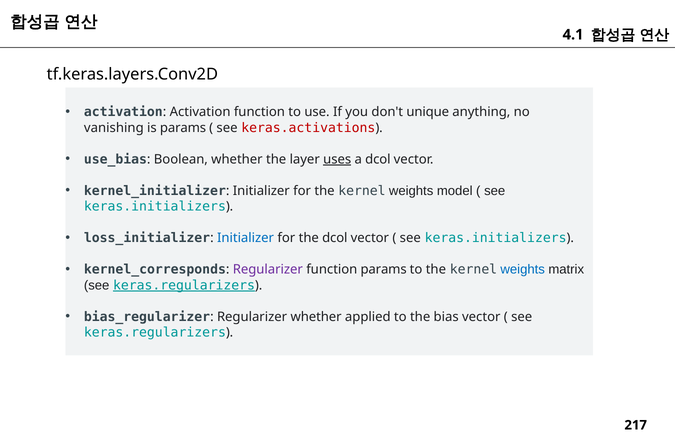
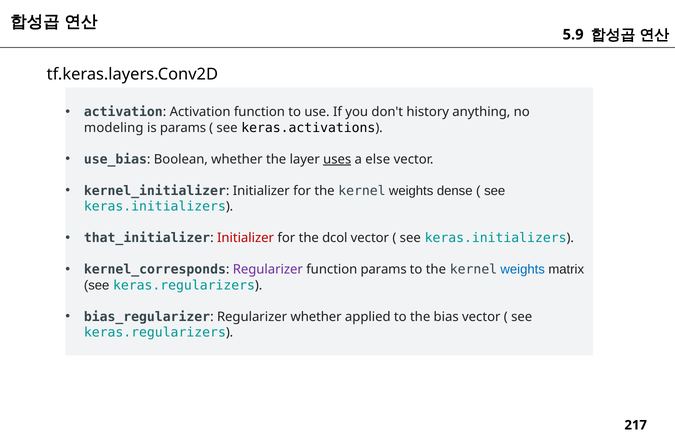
4.1: 4.1 -> 5.9 (573, 35)
unique: unique -> history (428, 112)
vanishing: vanishing -> modeling (114, 128)
keras.activations colour: red -> black (308, 128)
a dcol: dcol -> else (378, 160)
model: model -> dense (455, 191)
loss_initializer: loss_initializer -> that_initializer (147, 238)
Initializer colour: blue -> red (246, 238)
keras.regularizers underline: present -> none (184, 286)
